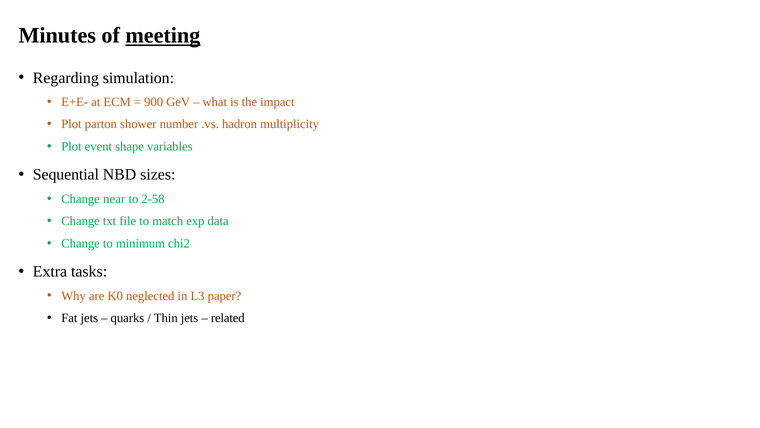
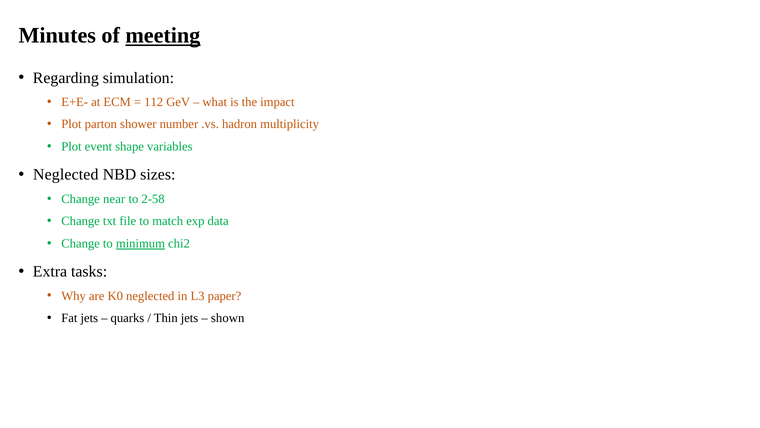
900: 900 -> 112 (154, 102)
Sequential: Sequential -> Neglected (66, 175)
minimum underline: none -> present (140, 243)
related: related -> shown (228, 318)
